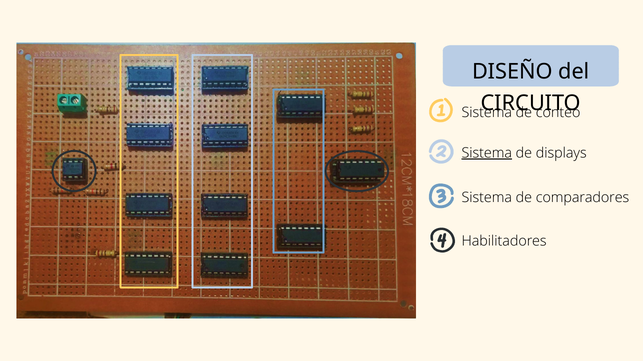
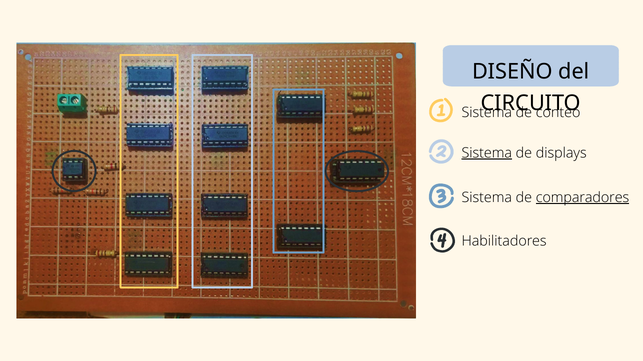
comparadores underline: none -> present (582, 198)
